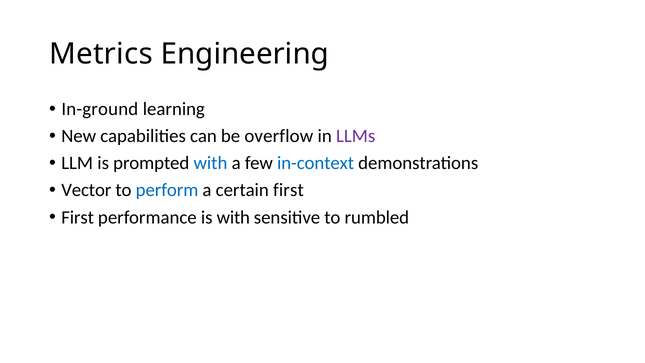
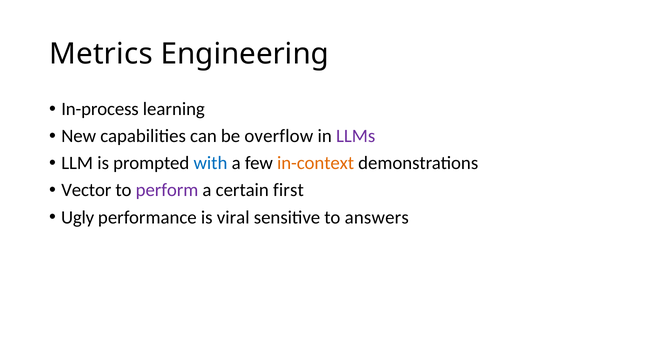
In-ground: In-ground -> In-process (100, 109)
in-context colour: blue -> orange (316, 163)
perform colour: blue -> purple (167, 190)
First: First -> Ugly (78, 217)
is with: with -> viral (233, 217)
rumbled: rumbled -> answers (377, 217)
